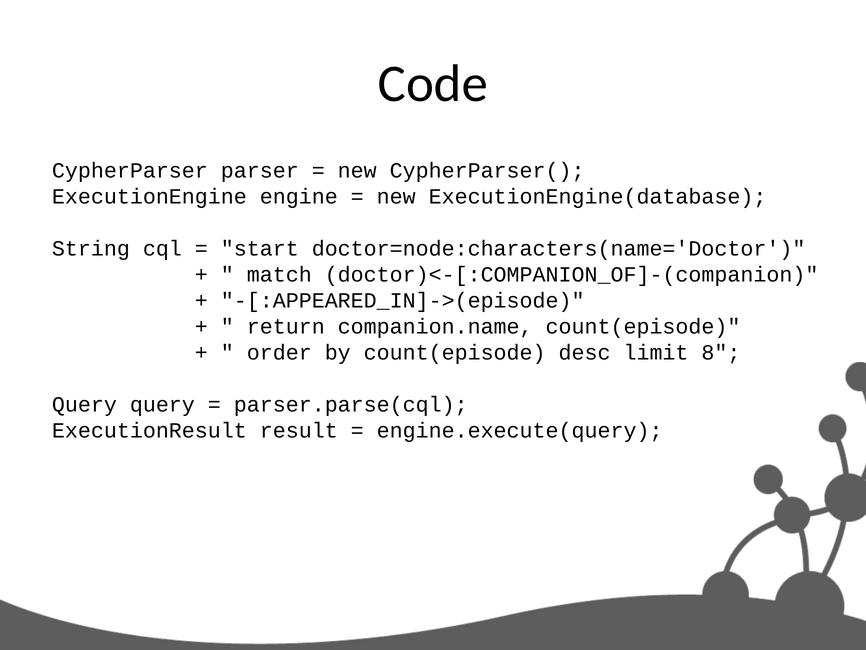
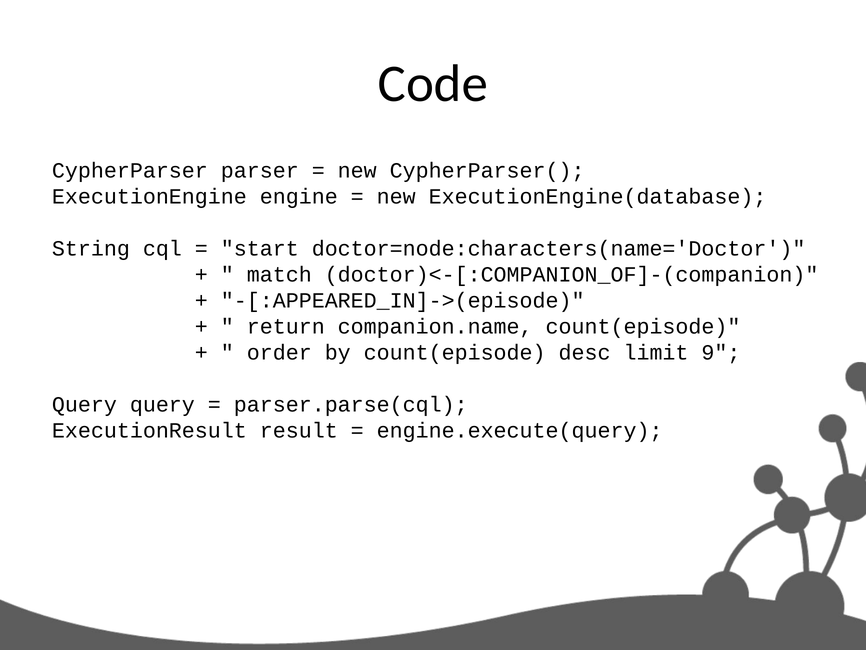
8: 8 -> 9 (721, 352)
